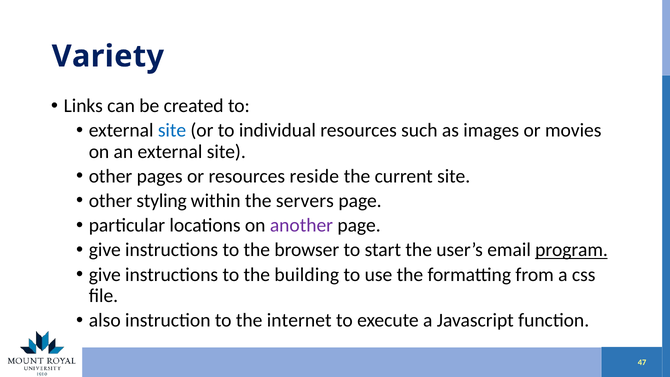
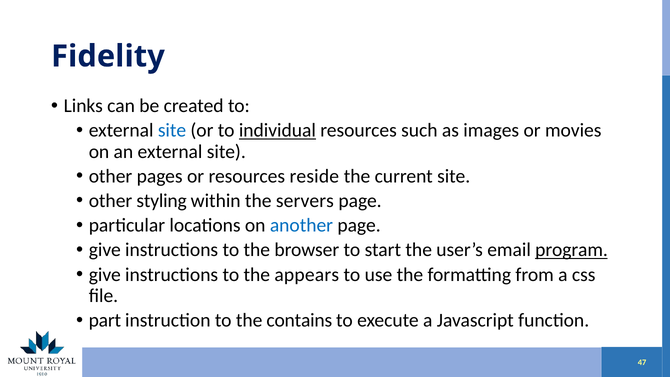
Variety: Variety -> Fidelity (108, 56)
individual underline: none -> present (277, 130)
another colour: purple -> blue (301, 225)
building: building -> appears (307, 275)
also: also -> part (105, 320)
internet: internet -> contains (299, 320)
